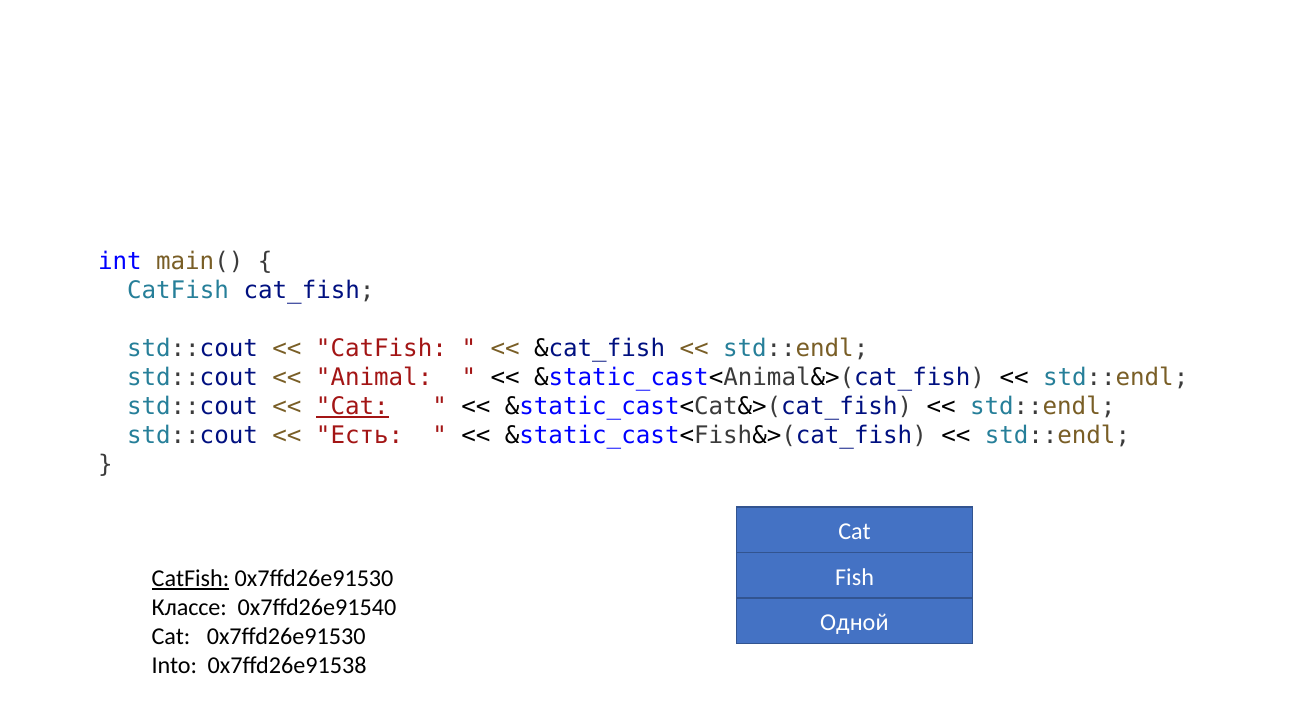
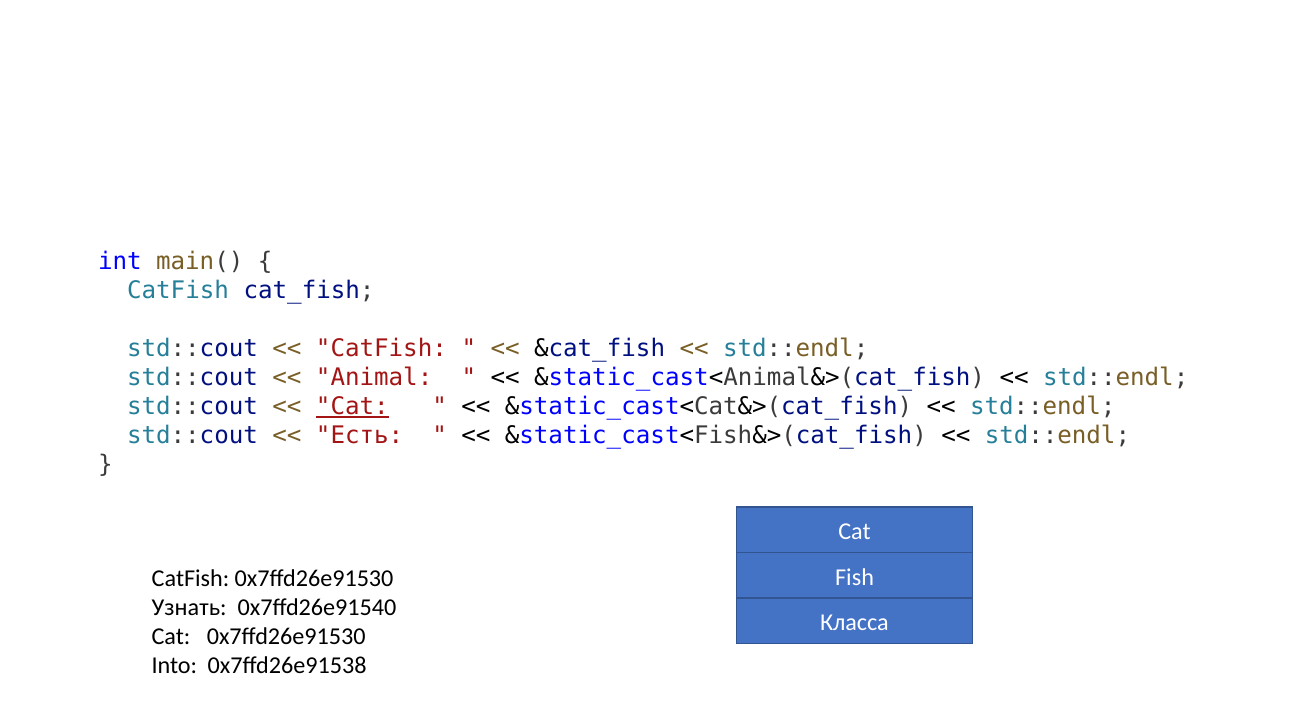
CatFish underline: present -> none (190, 579)
Классе: Классе -> Узнать (189, 608)
Одной: Одной -> Класса (854, 623)
